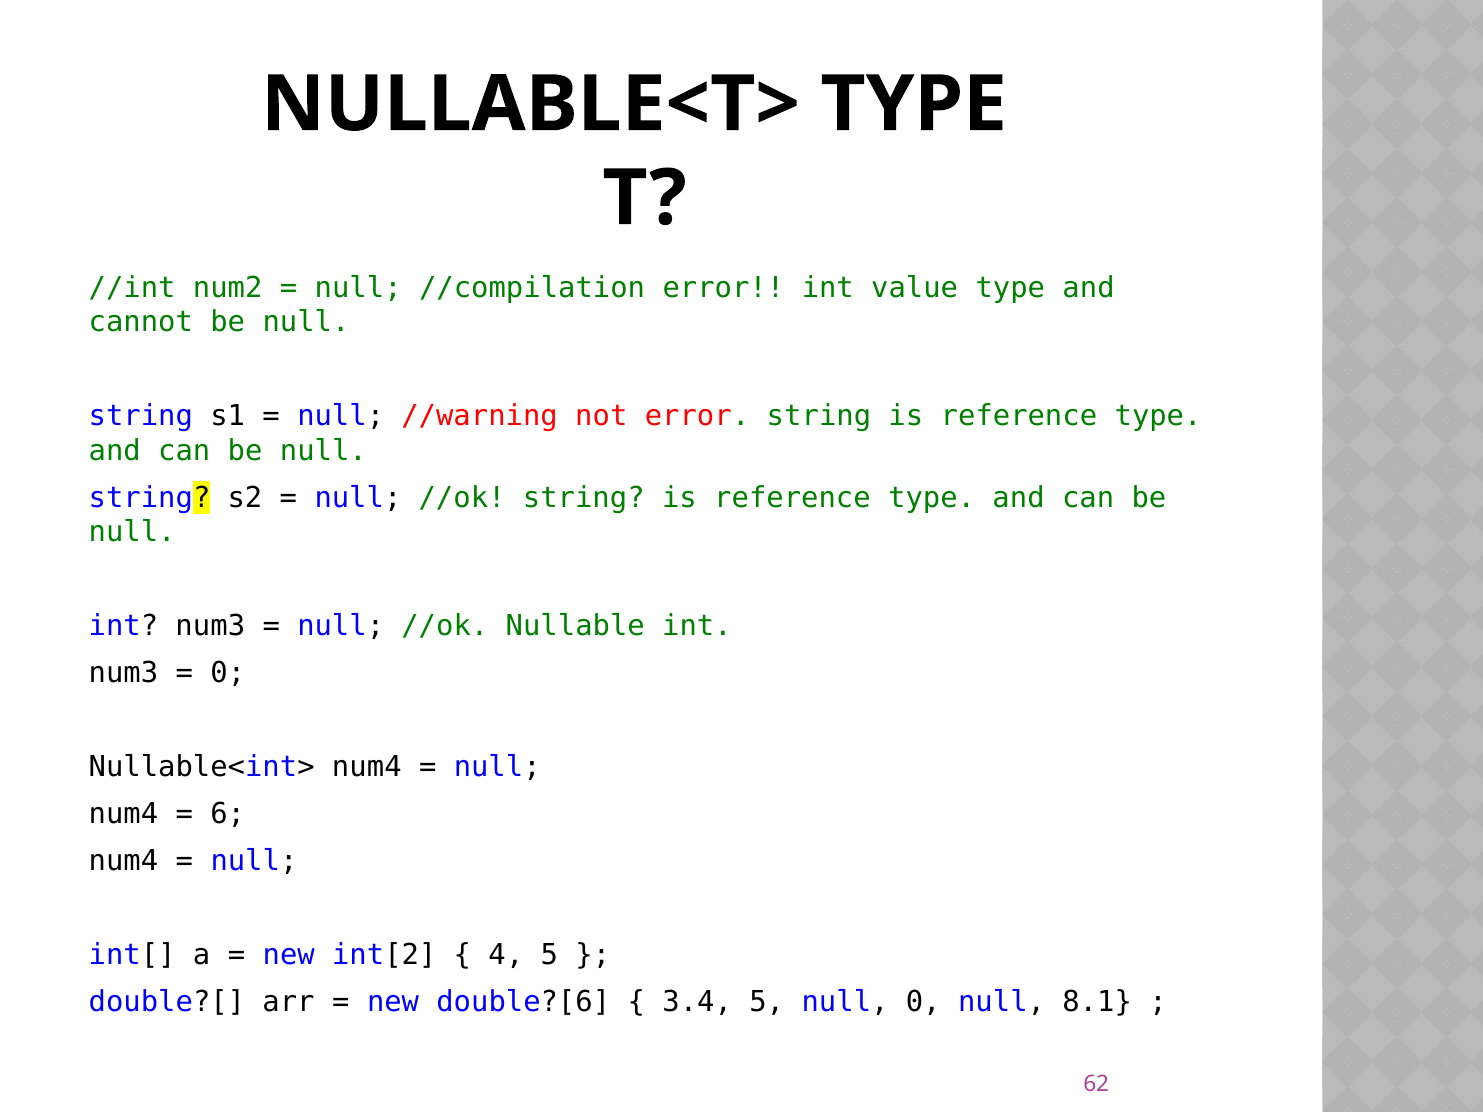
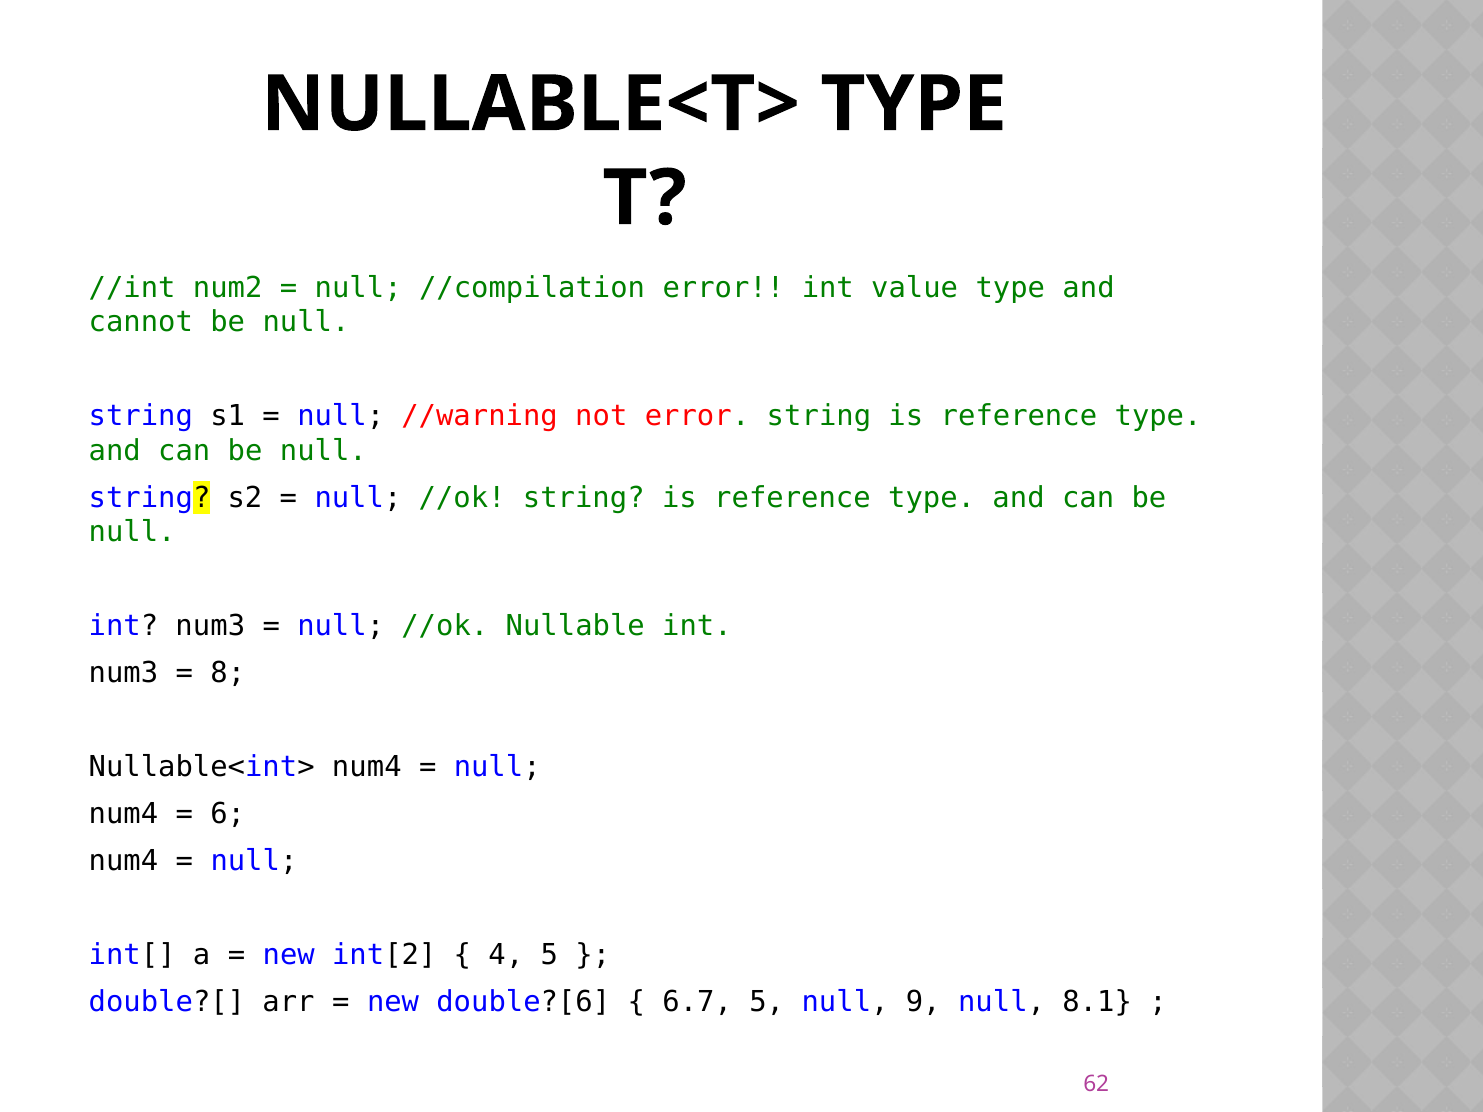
0: 0 -> 8 (228, 674)
3.4: 3.4 -> 6.7 (697, 1003)
null 0: 0 -> 9 (923, 1003)
